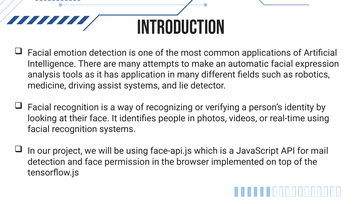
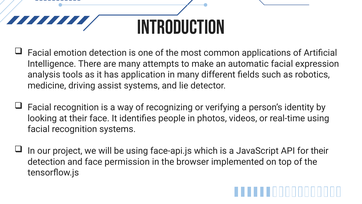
for mail: mail -> their (320, 151)
